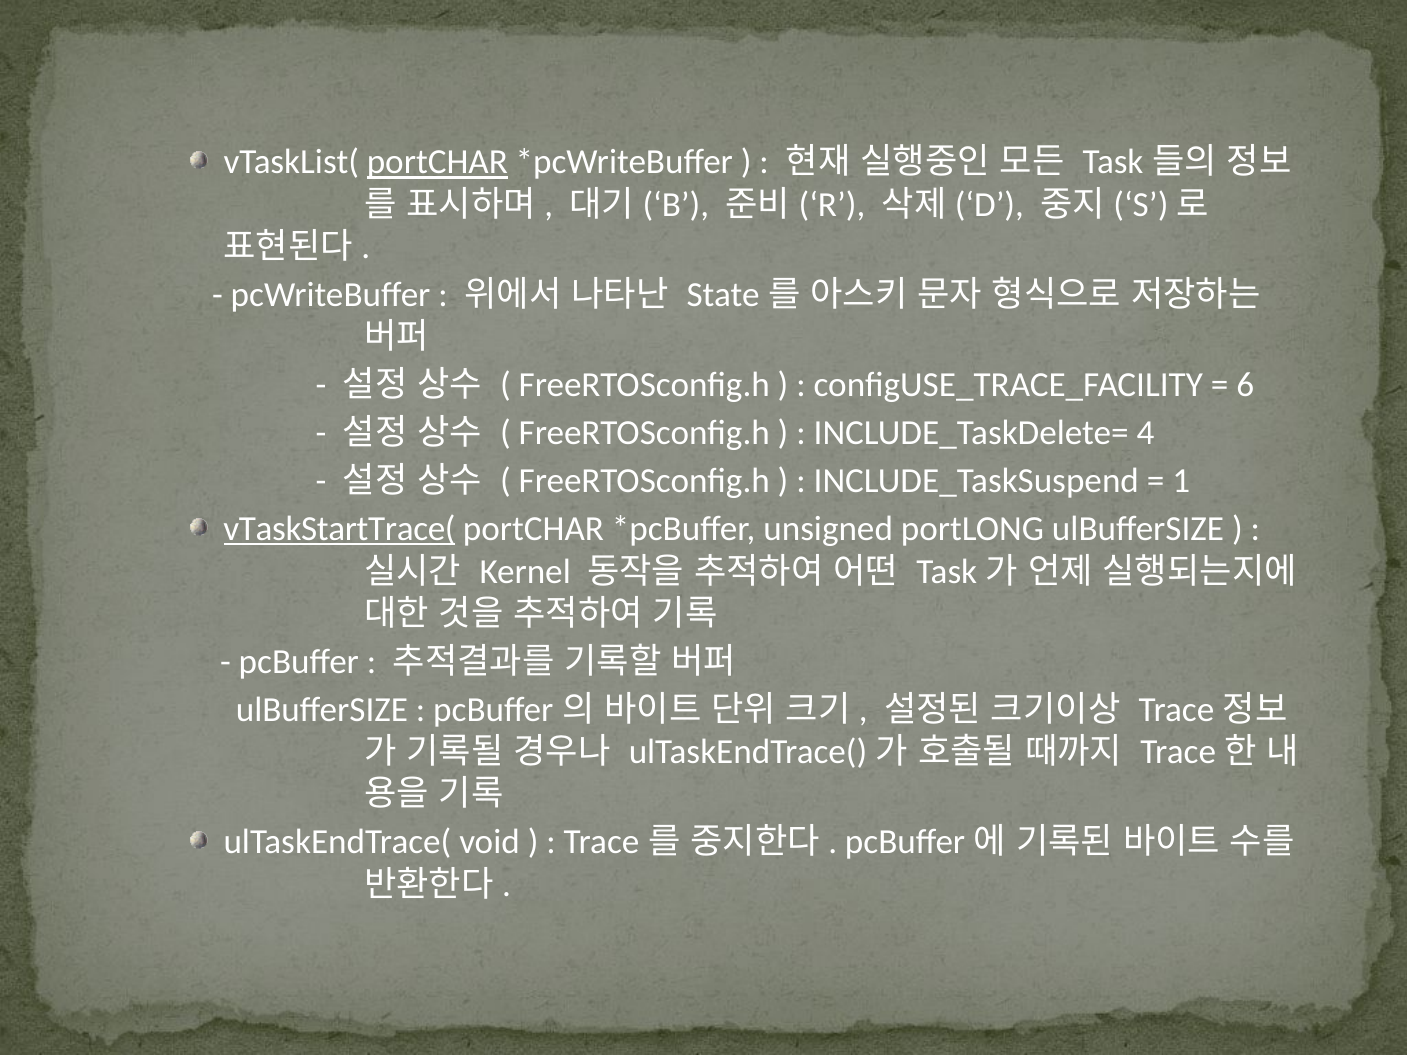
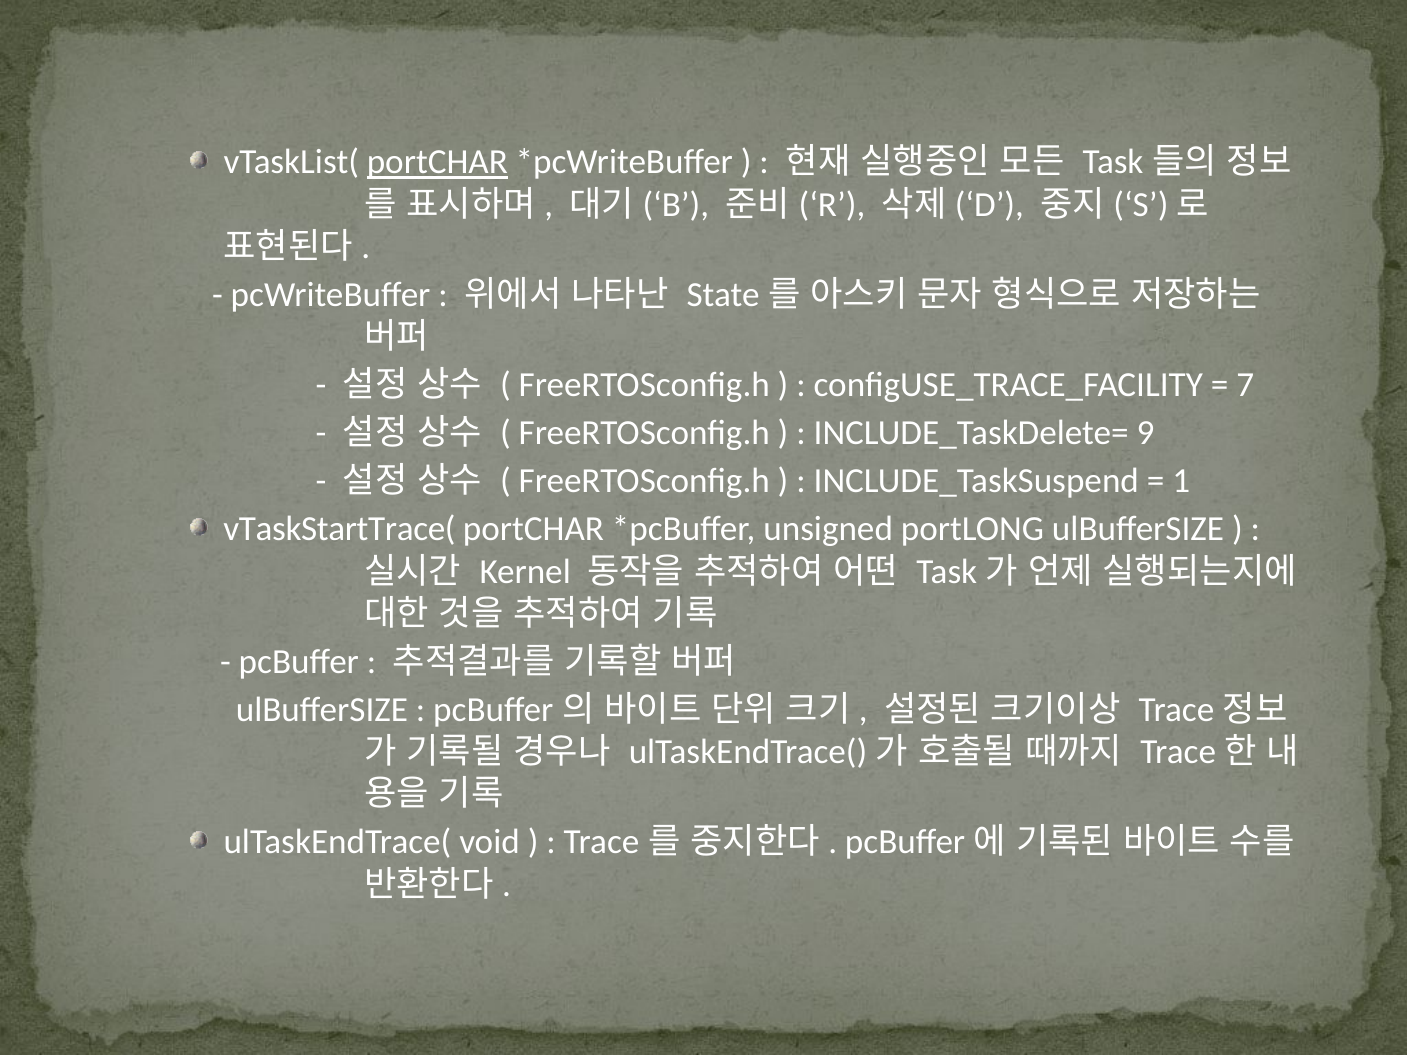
6: 6 -> 7 (1245, 385)
4: 4 -> 9 (1145, 433)
vTaskStartTrace( underline: present -> none (339, 529)
